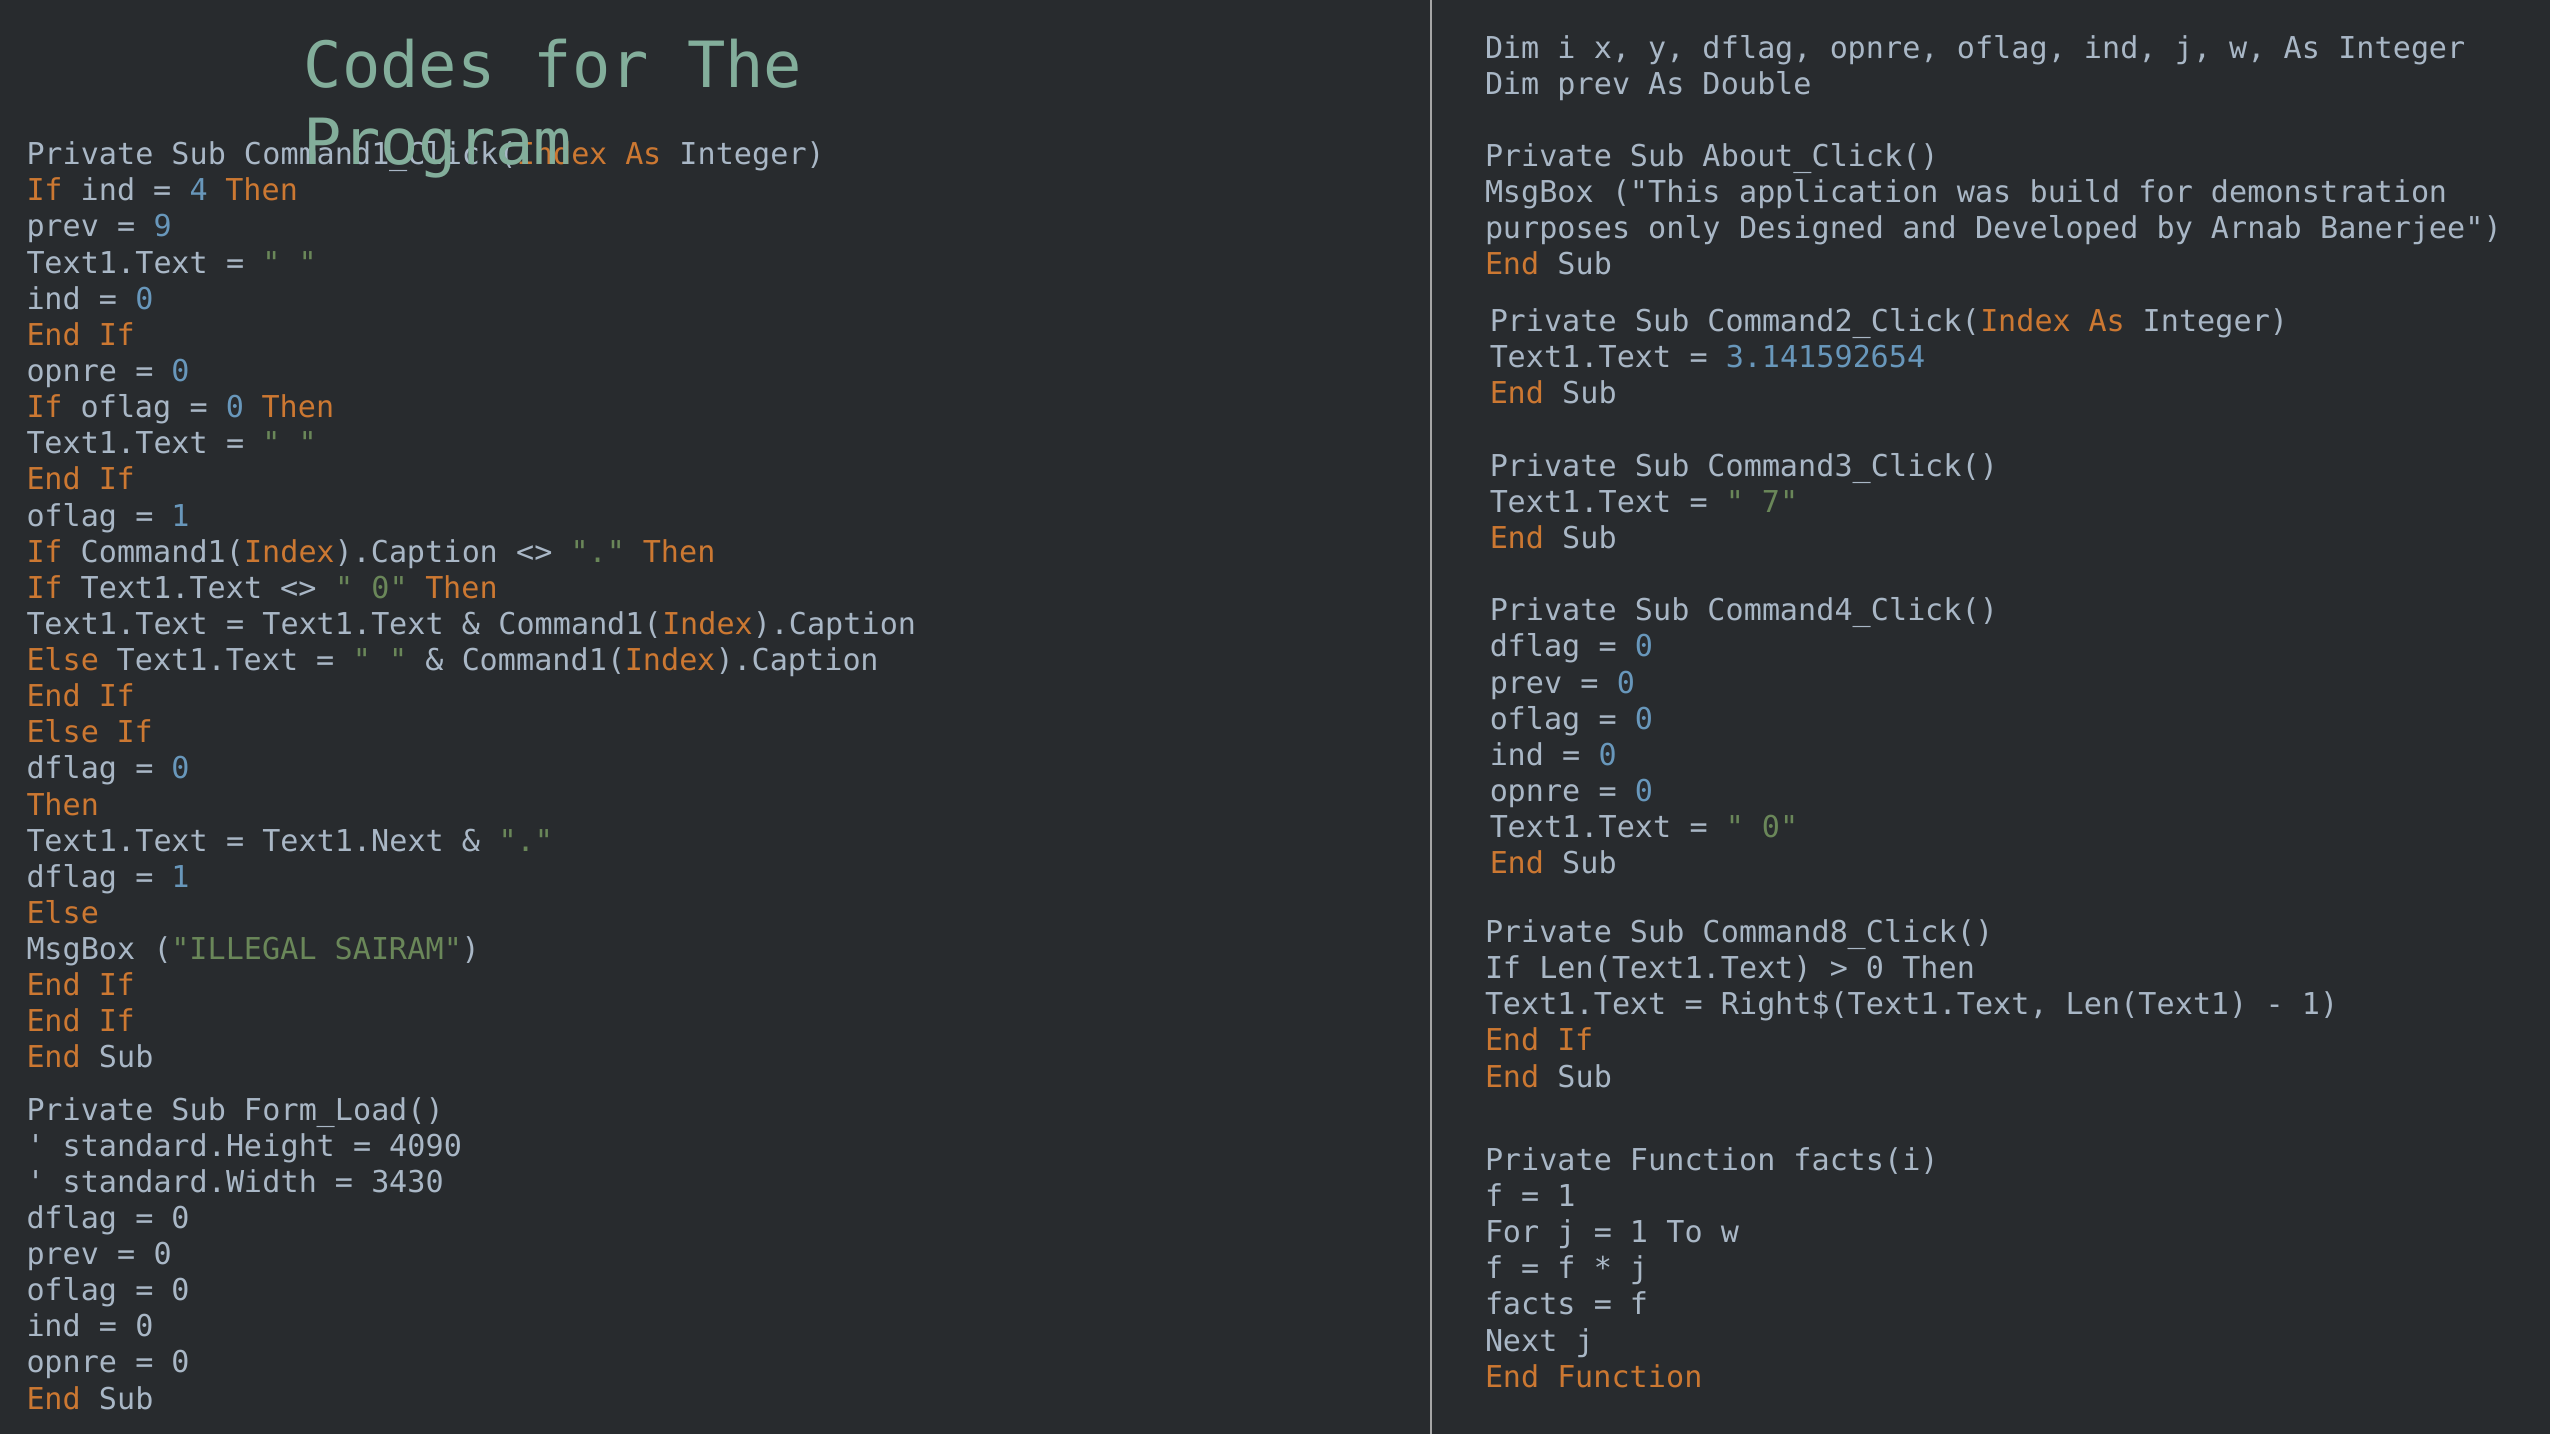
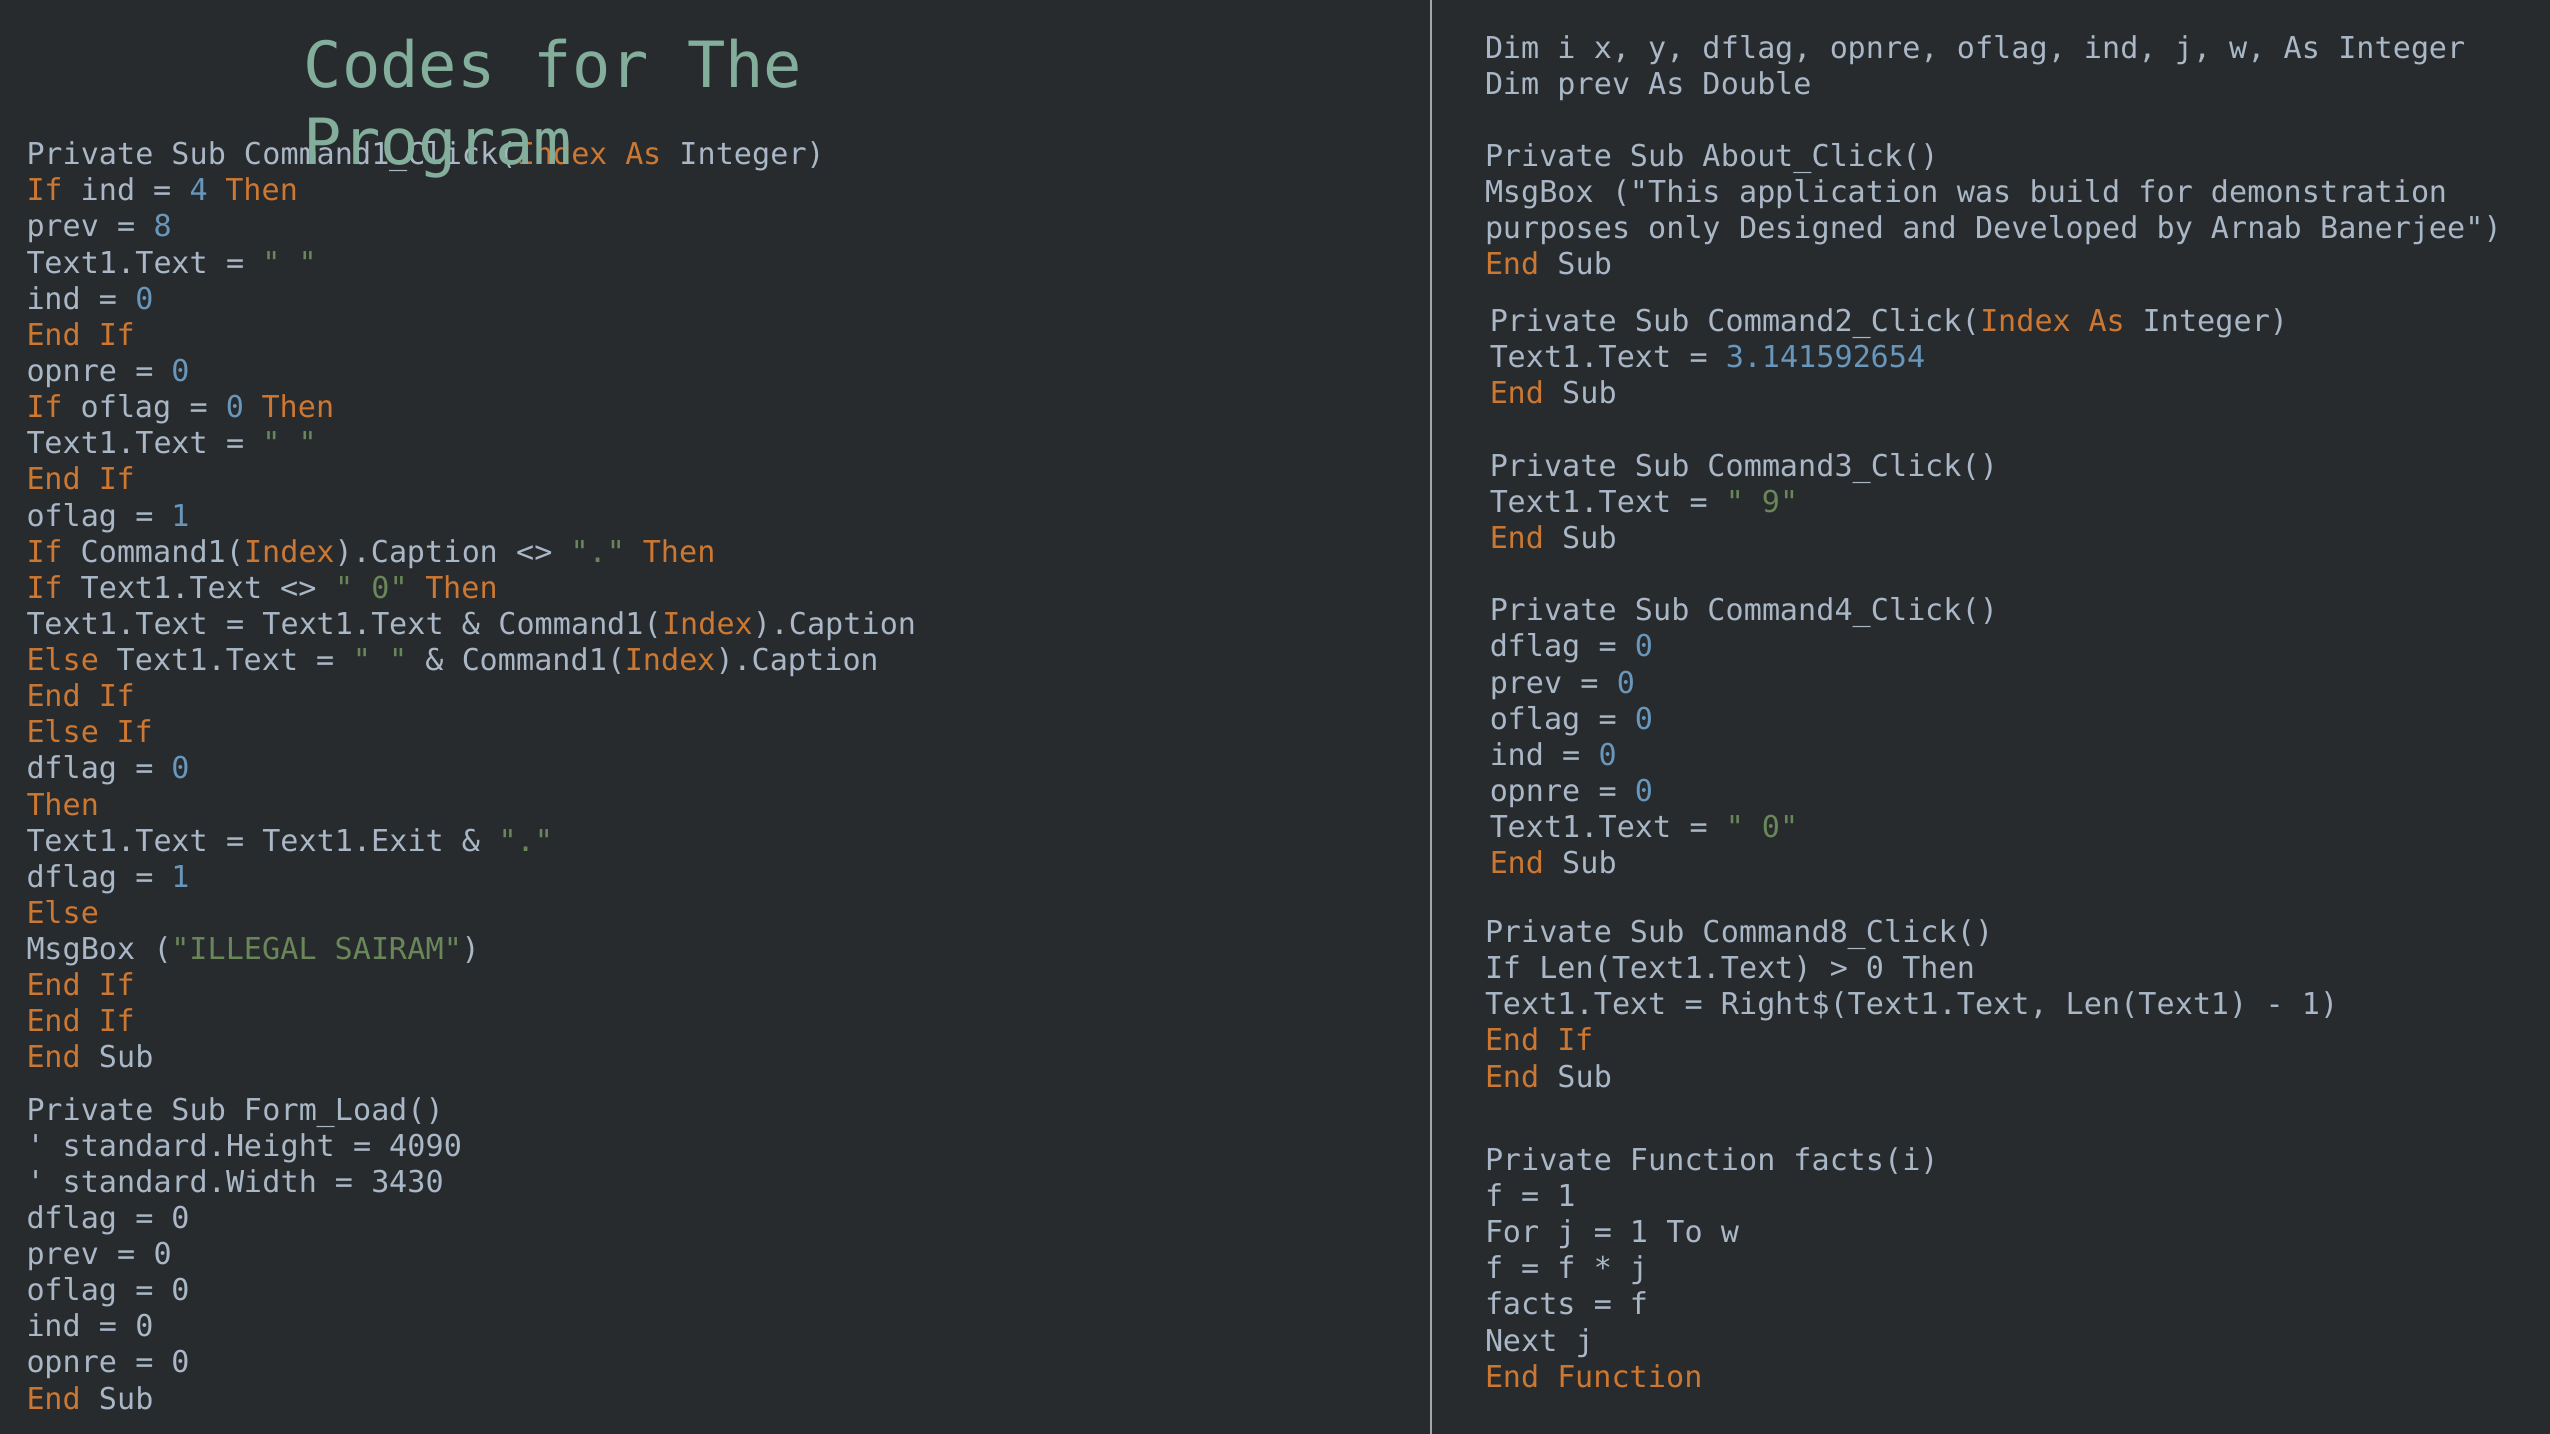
9: 9 -> 8 (163, 227)
7: 7 -> 9 (1780, 503)
Text1.Next: Text1.Next -> Text1.Exit (353, 841)
